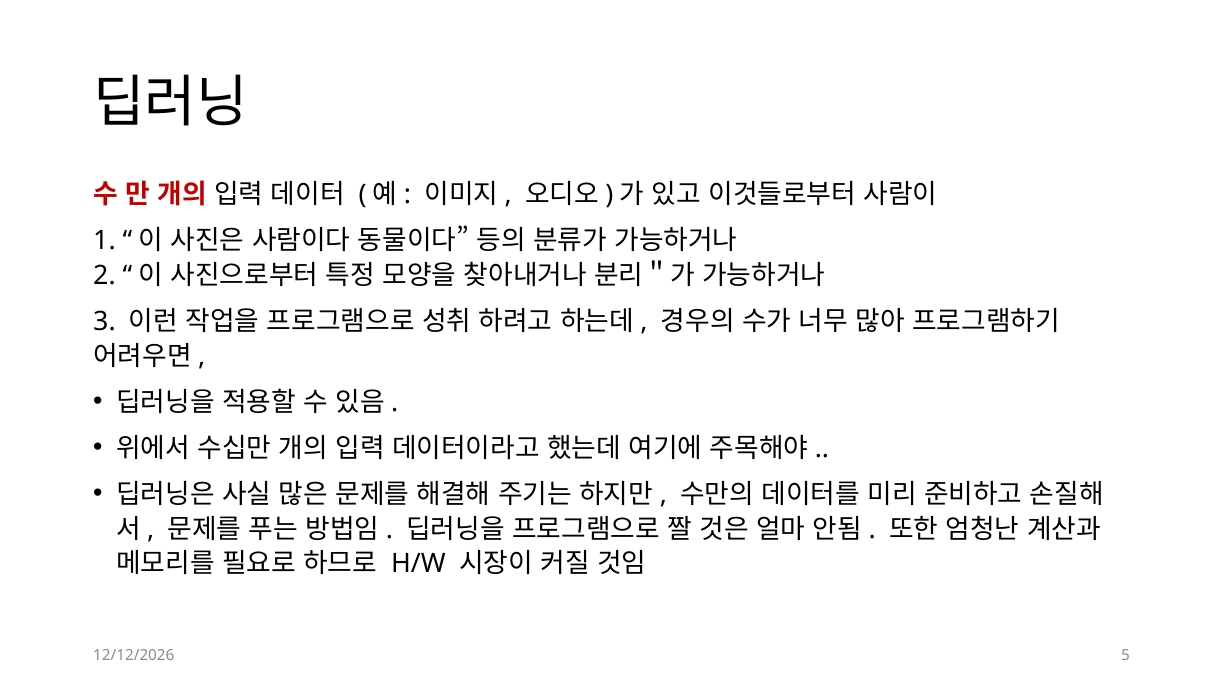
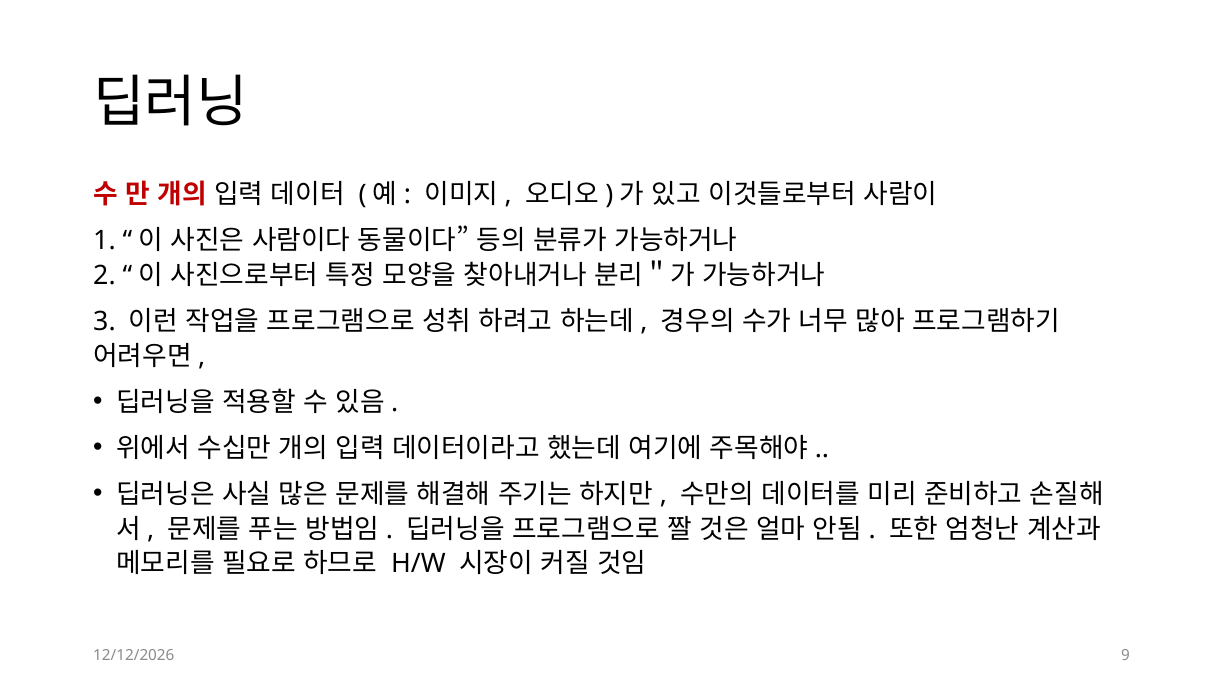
5: 5 -> 9 (1125, 656)
